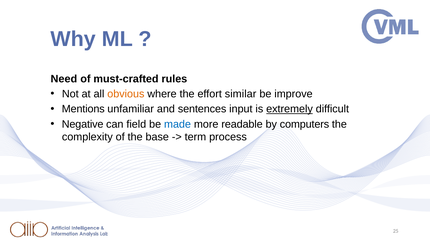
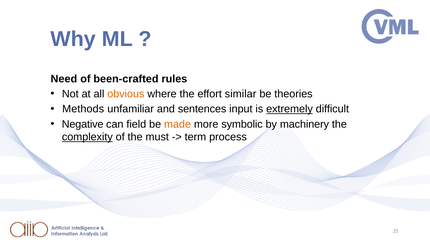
must-crafted: must-crafted -> been-crafted (126, 79)
improve: improve -> theories (294, 94)
Mentions: Mentions -> Methods (83, 109)
made colour: blue -> orange (178, 124)
readable: readable -> symbolic (242, 124)
computers: computers -> machinery (304, 124)
complexity underline: none -> present (87, 137)
base: base -> must (157, 137)
